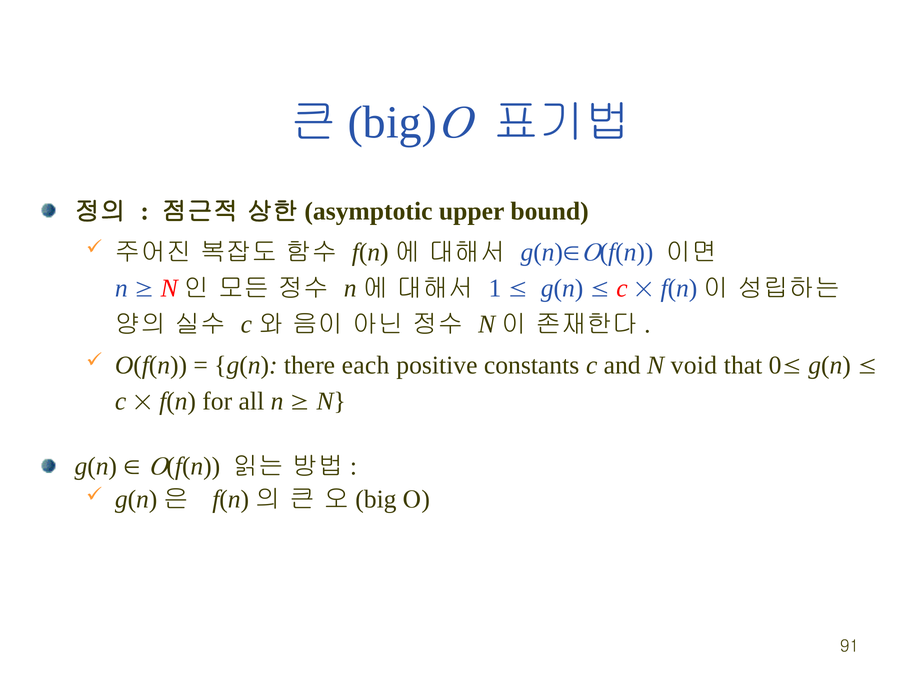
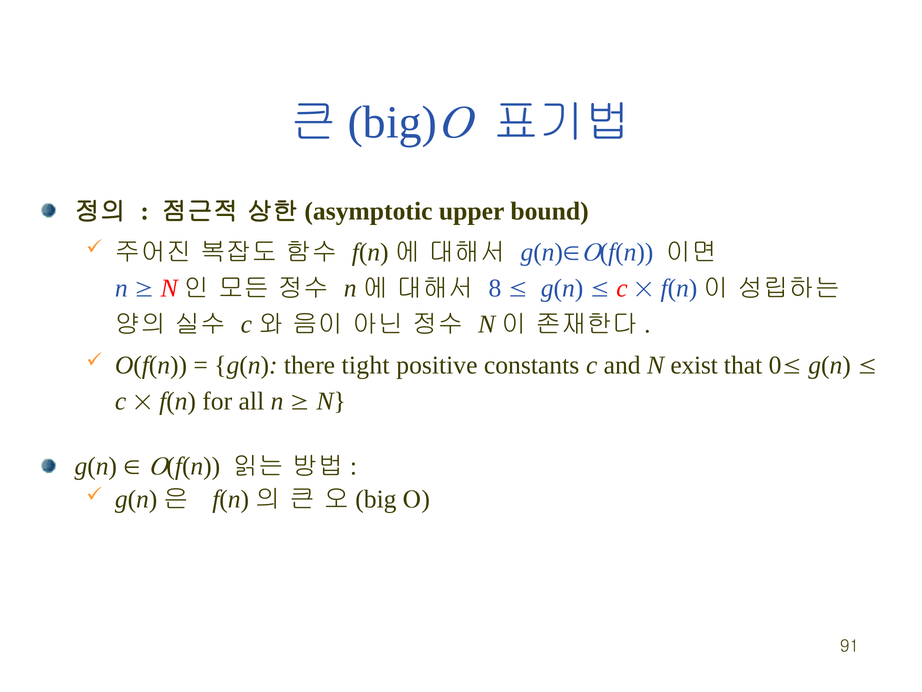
1: 1 -> 8 (495, 288)
each: each -> tight (366, 365)
void: void -> exist (694, 365)
